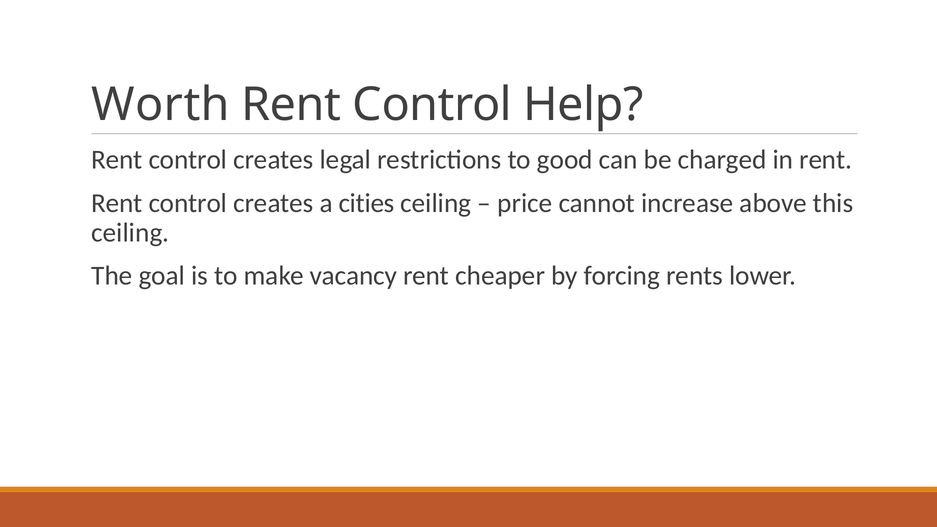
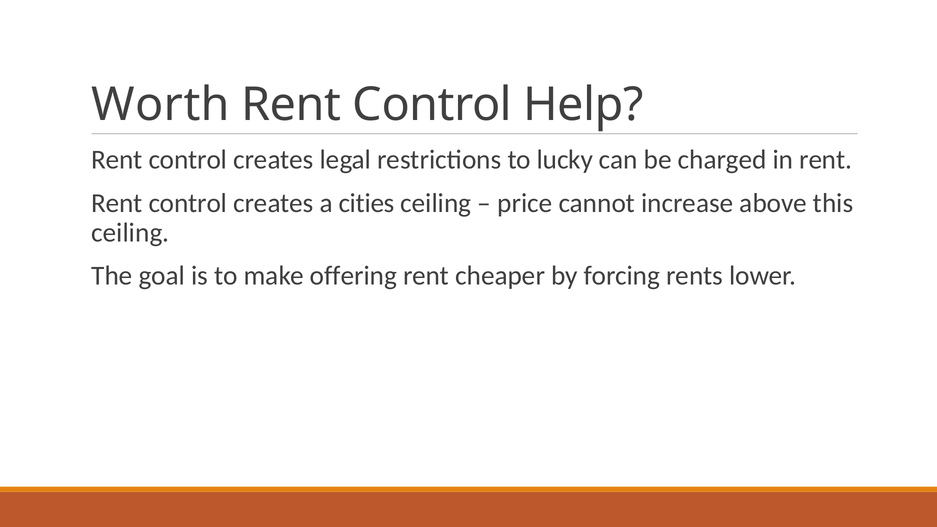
good: good -> lucky (565, 160)
vacancy: vacancy -> offering (353, 276)
